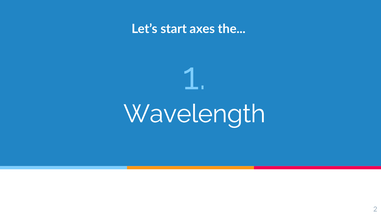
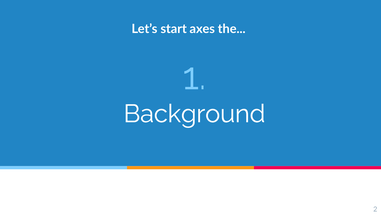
Wavelength: Wavelength -> Background (194, 114)
